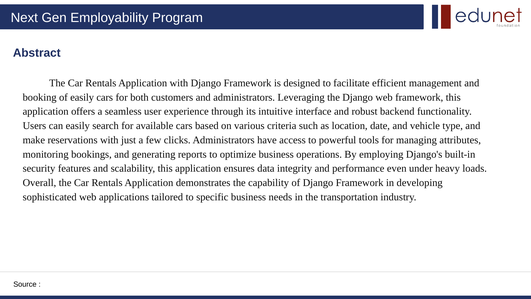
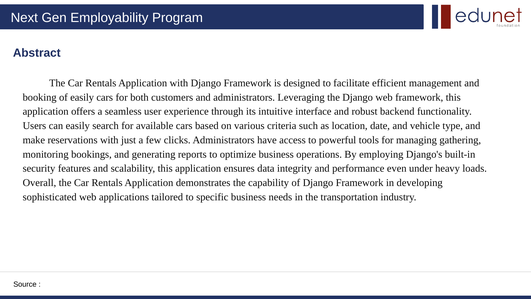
attributes: attributes -> gathering (460, 140)
